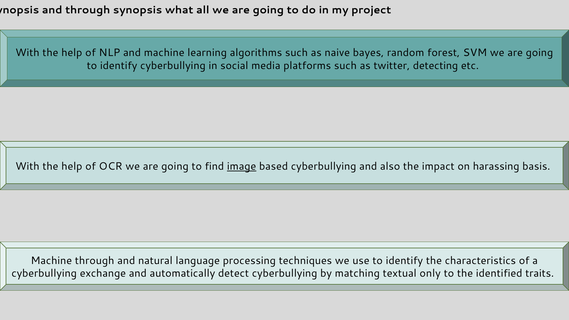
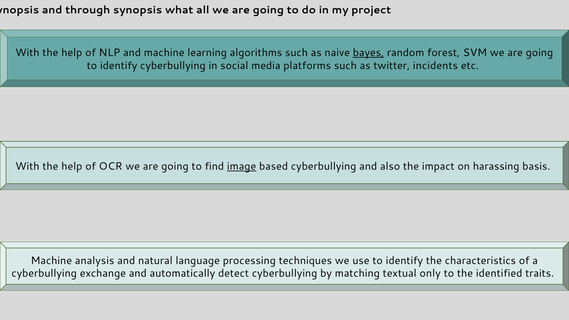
bayes underline: none -> present (368, 53)
detecting: detecting -> incidents (435, 66)
Machine through: through -> analysis (95, 261)
